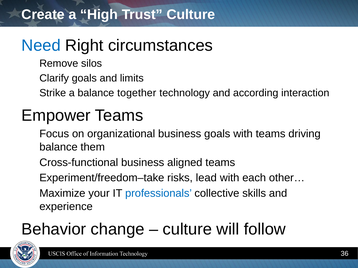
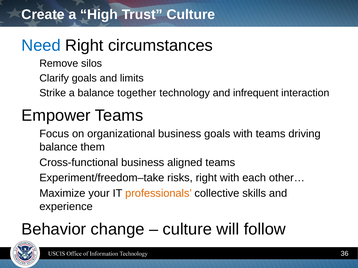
according: according -> infrequent (256, 93)
risks lead: lead -> right (206, 178)
professionals colour: blue -> orange (159, 194)
